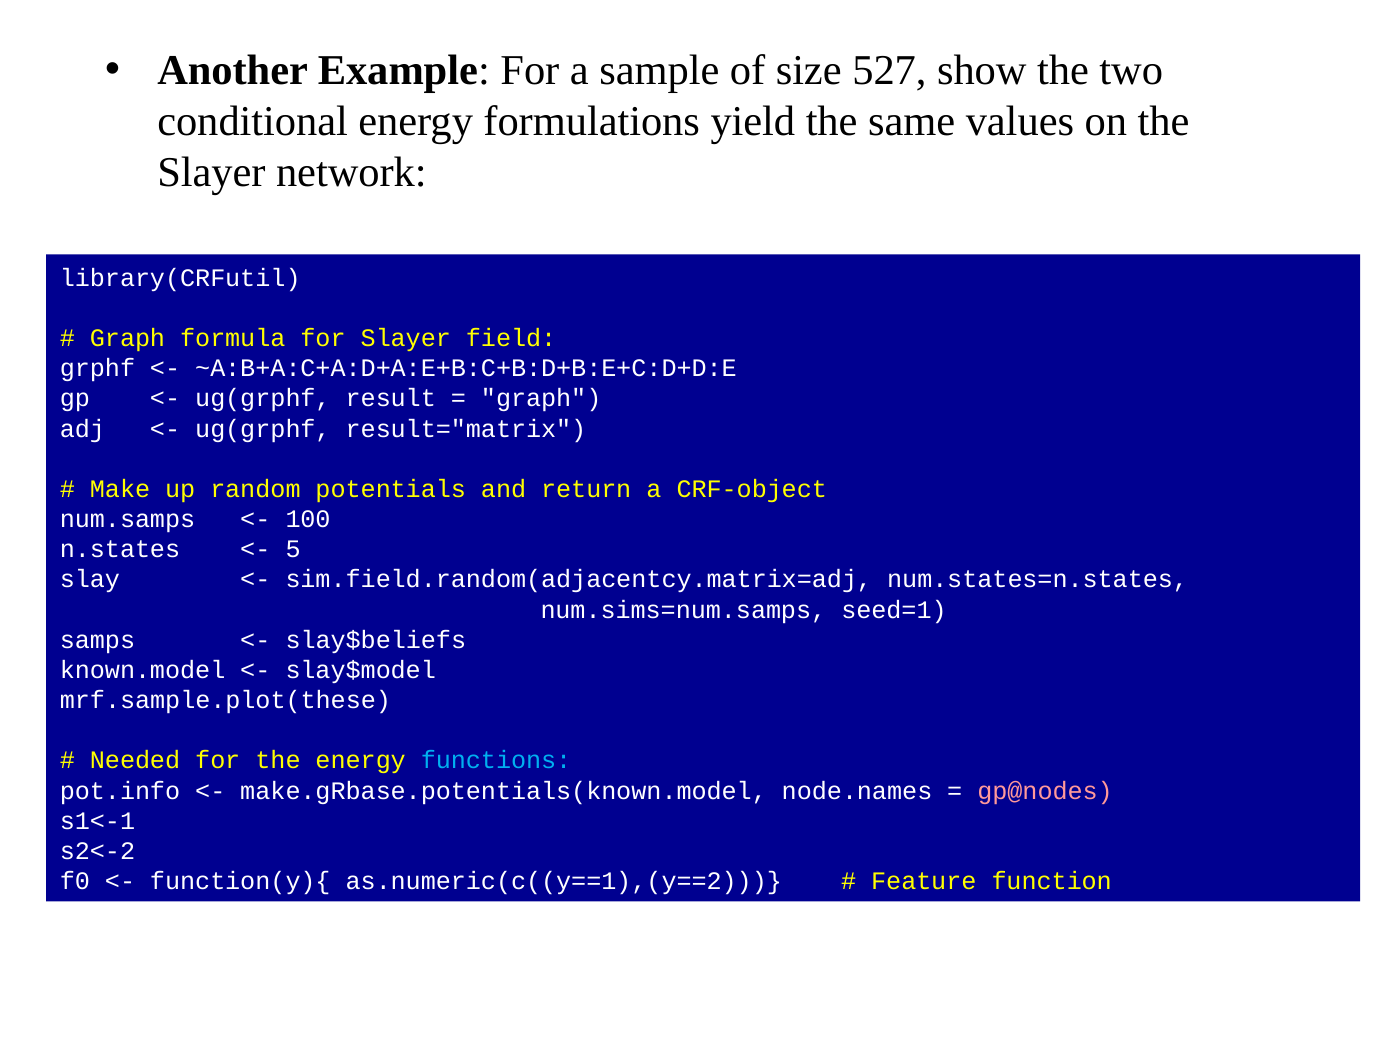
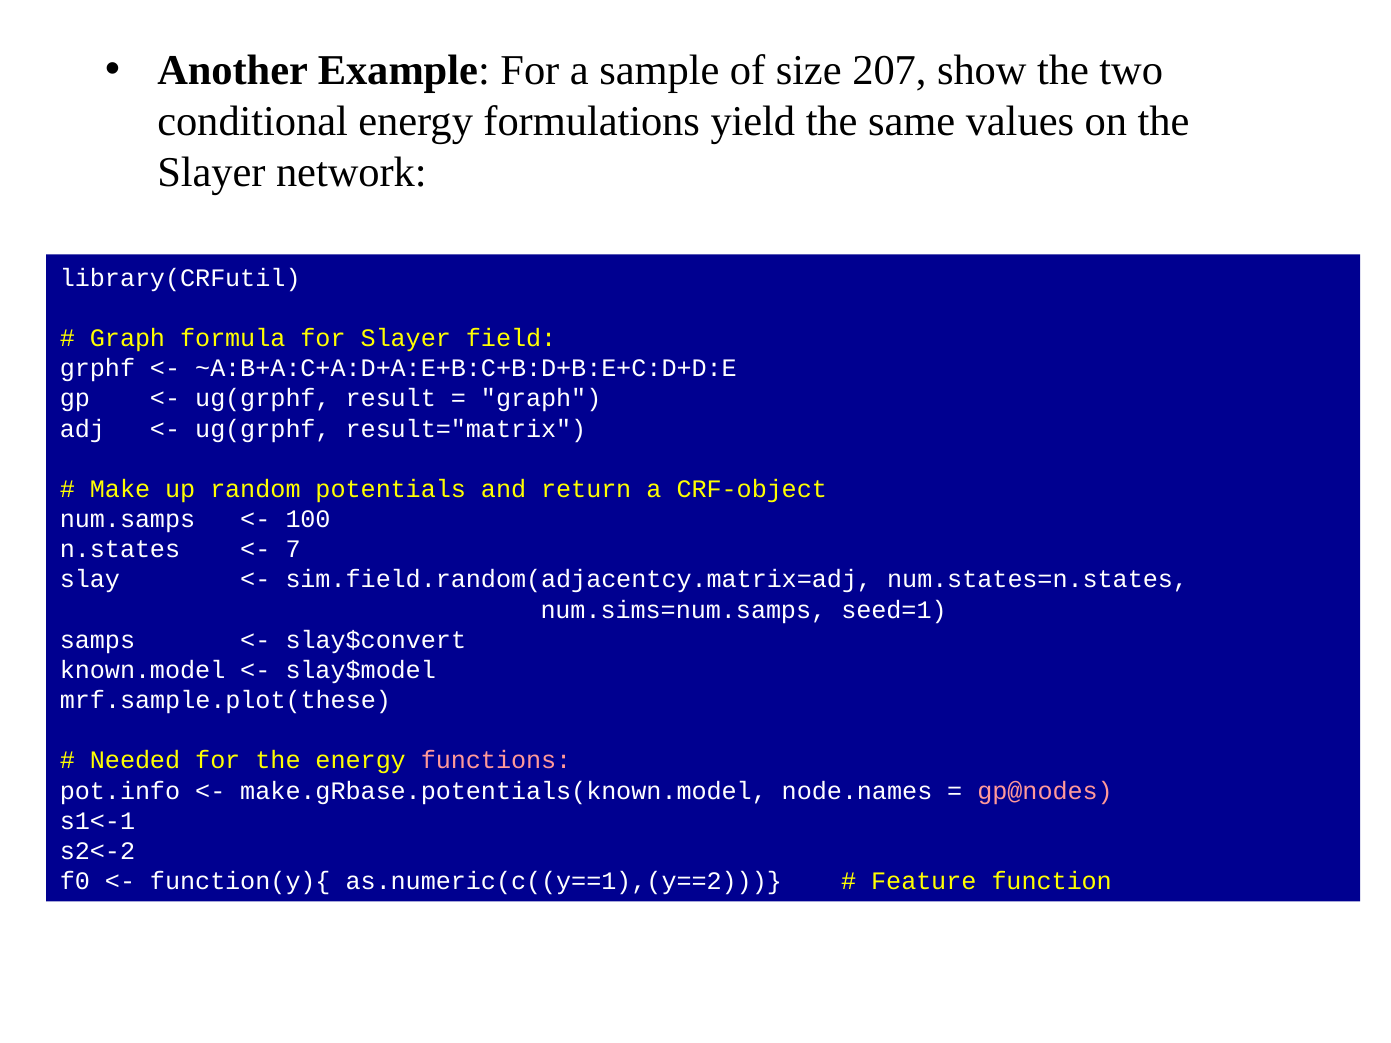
527: 527 -> 207 (889, 71)
5: 5 -> 7 (293, 550)
slay$beliefs: slay$beliefs -> slay$convert (376, 640)
functions colour: light blue -> pink (496, 761)
